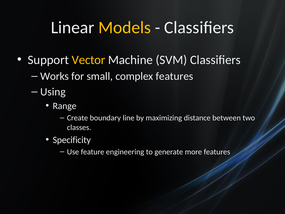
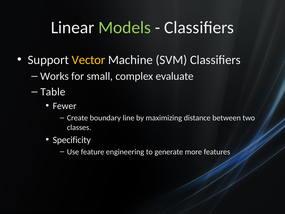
Models colour: yellow -> light green (125, 28)
complex features: features -> evaluate (175, 76)
Using: Using -> Table (53, 92)
Range: Range -> Fewer (65, 106)
